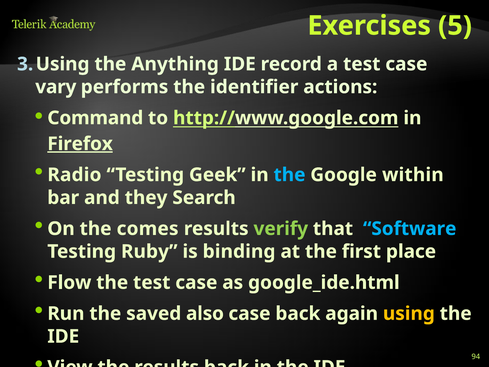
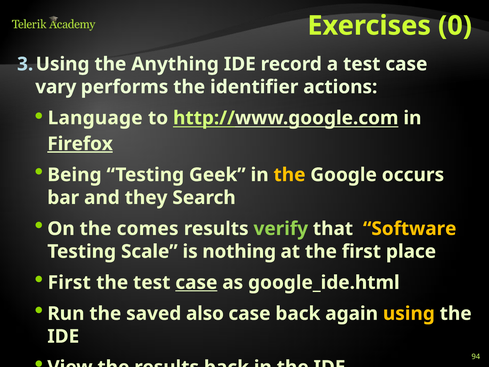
5: 5 -> 0 (455, 26)
Command: Command -> Language (95, 118)
Radio: Radio -> Being (74, 175)
the colour: light blue -> yellow (289, 175)
within: within -> occurs (413, 175)
Software colour: light blue -> yellow (410, 229)
Ruby: Ruby -> Scale (149, 251)
binding: binding -> nothing (239, 251)
Flow: Flow -> First (69, 282)
case underline: none -> present (196, 282)
